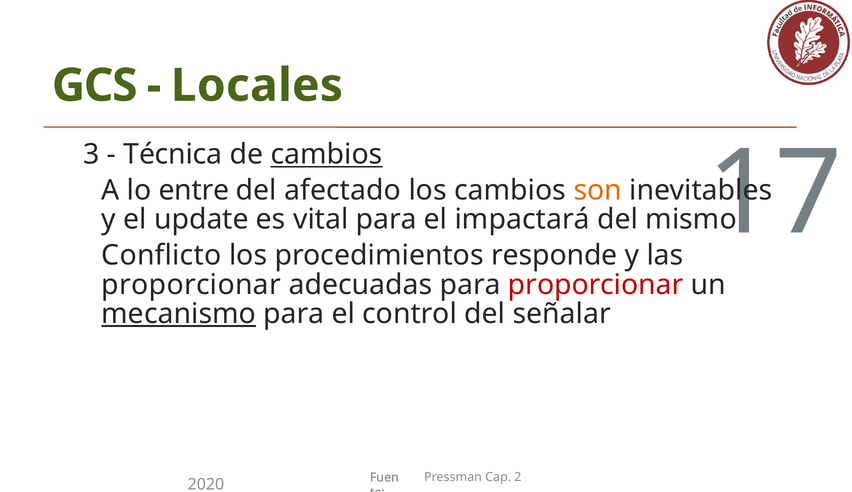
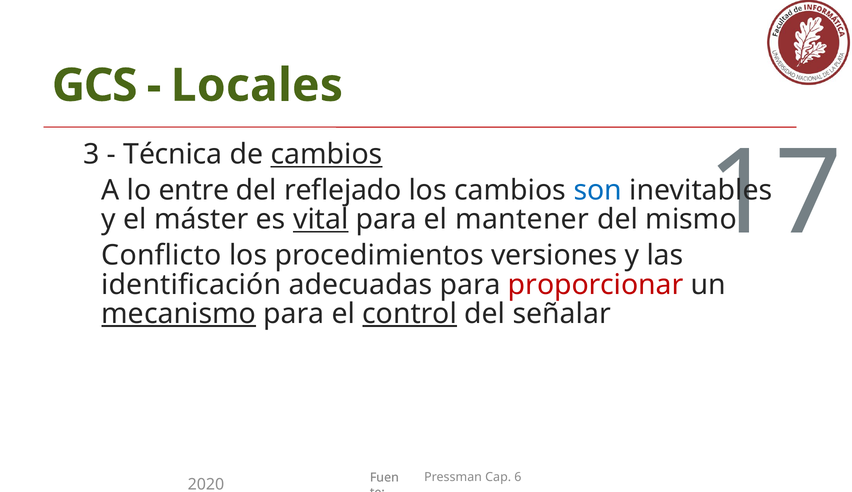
afectado: afectado -> reflejado (343, 190)
son colour: orange -> blue (598, 190)
update: update -> máster (201, 219)
vital underline: none -> present (321, 219)
impactará: impactará -> mantener (522, 219)
responde: responde -> versiones (554, 255)
proporcionar: proporcionar -> identificación (191, 284)
control underline: none -> present (410, 313)
2: 2 -> 6 (518, 477)
